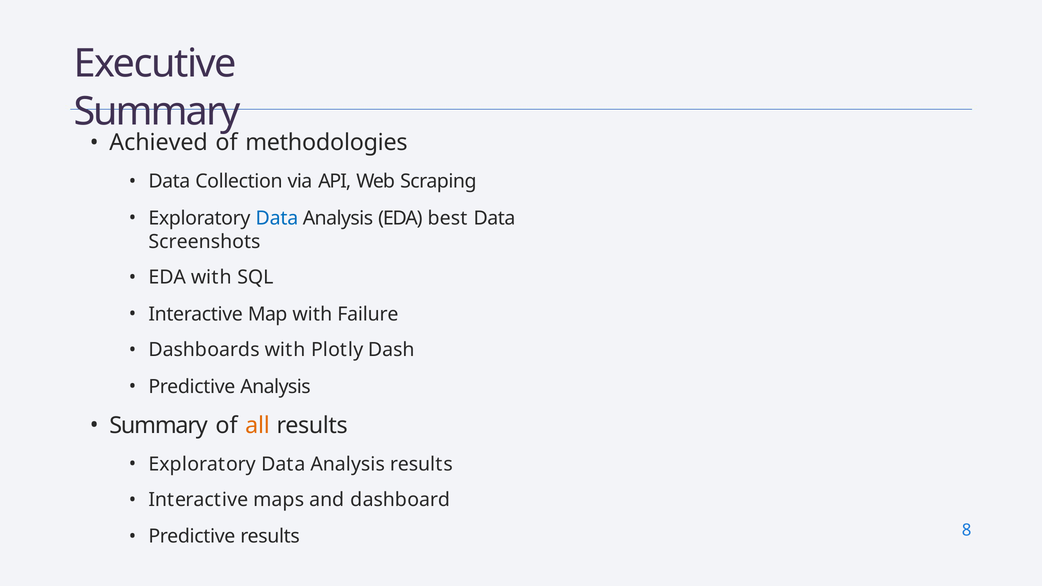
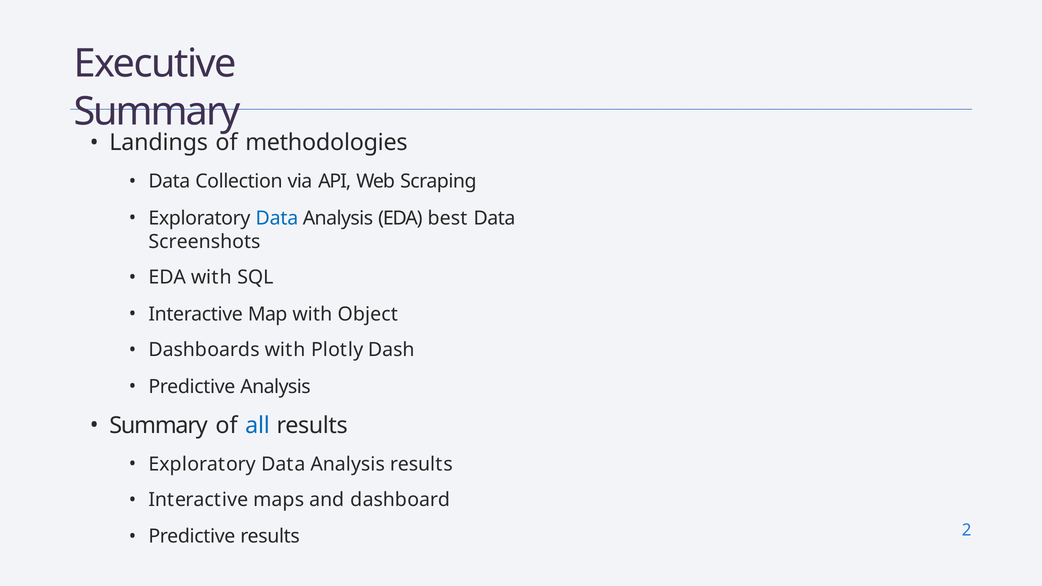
Achieved: Achieved -> Landings (159, 143)
Failure: Failure -> Object (368, 314)
all colour: orange -> blue (258, 425)
8: 8 -> 2 (967, 530)
